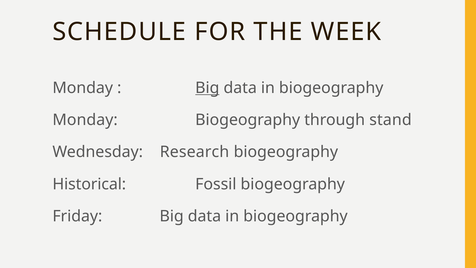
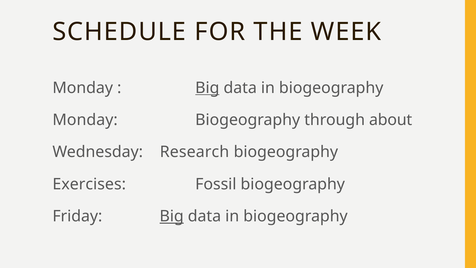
stand: stand -> about (391, 120)
Historical: Historical -> Exercises (89, 184)
Big underline: none -> present (172, 216)
